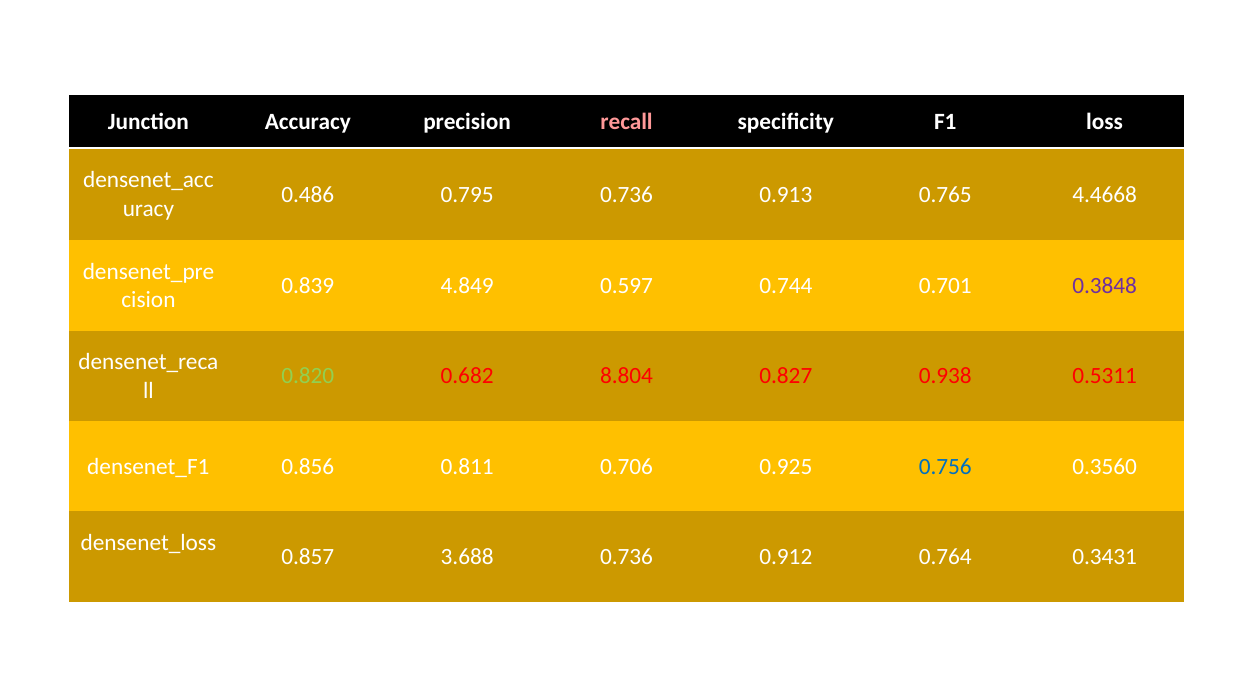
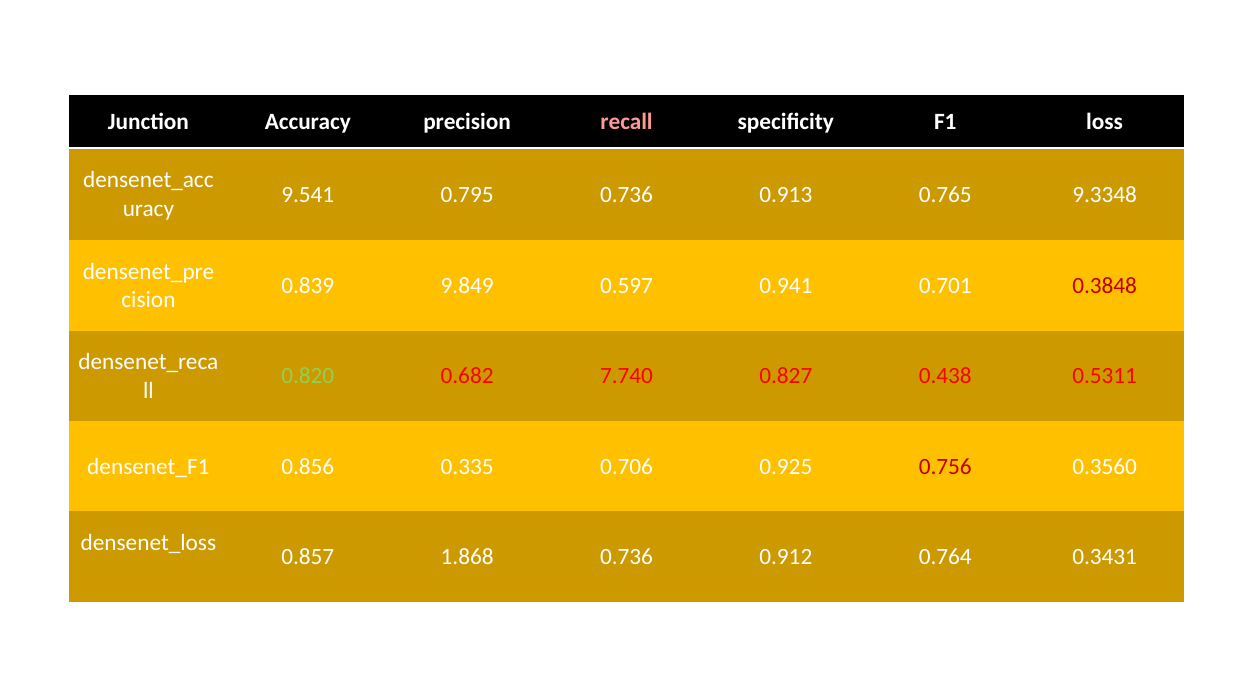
0.486: 0.486 -> 9.541 (308, 195)
4.4668: 4.4668 -> 9.3348 (1105, 195)
4.849: 4.849 -> 9.849 (467, 286)
0.744: 0.744 -> 0.941 (786, 286)
0.3848 colour: purple -> red (1105, 286)
8.804: 8.804 -> 7.740 (627, 376)
0.938: 0.938 -> 0.438 (945, 376)
0.811: 0.811 -> 0.335 (467, 467)
0.756 colour: blue -> red (945, 467)
3.688: 3.688 -> 1.868 (467, 557)
